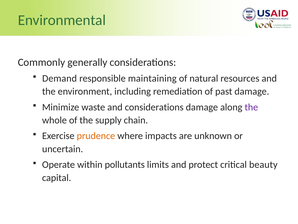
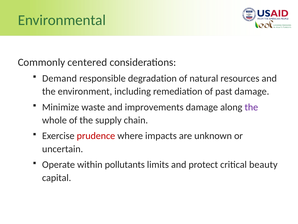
generally: generally -> centered (87, 62)
maintaining: maintaining -> degradation (152, 78)
and considerations: considerations -> improvements (154, 107)
prudence colour: orange -> red (96, 136)
